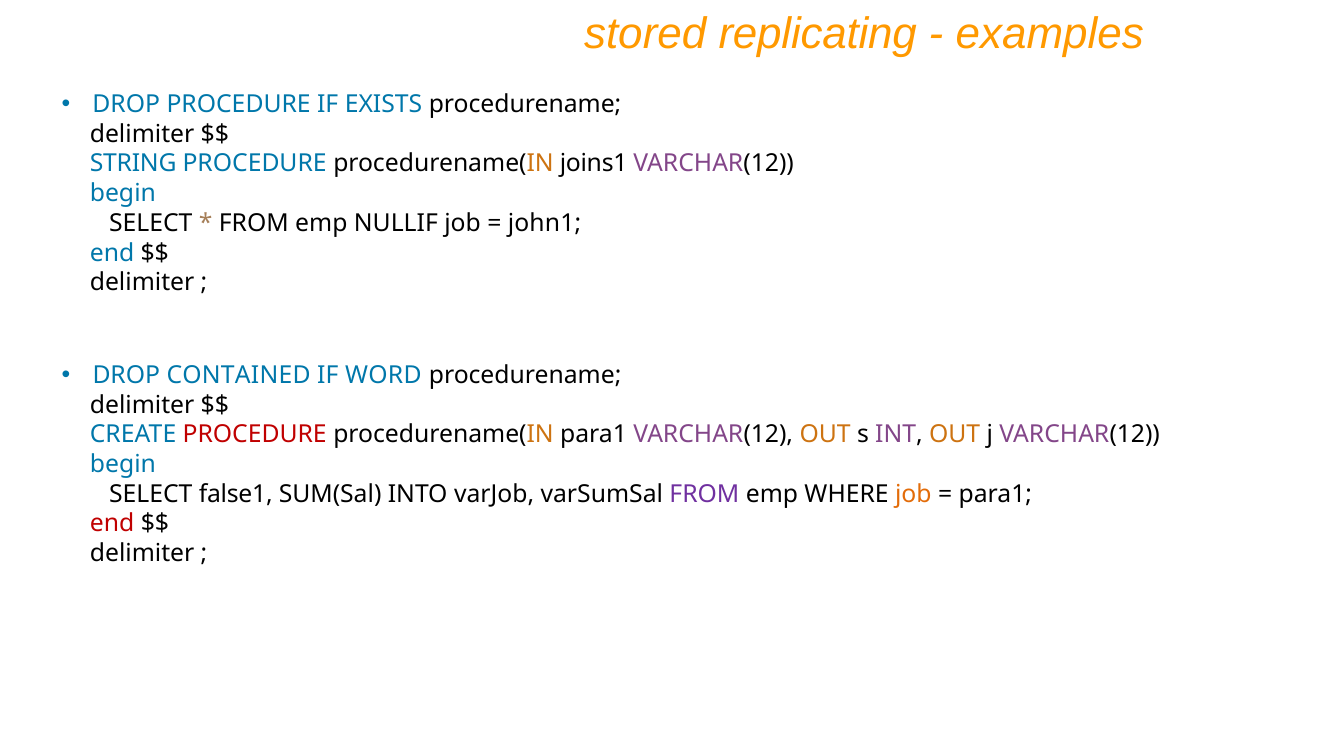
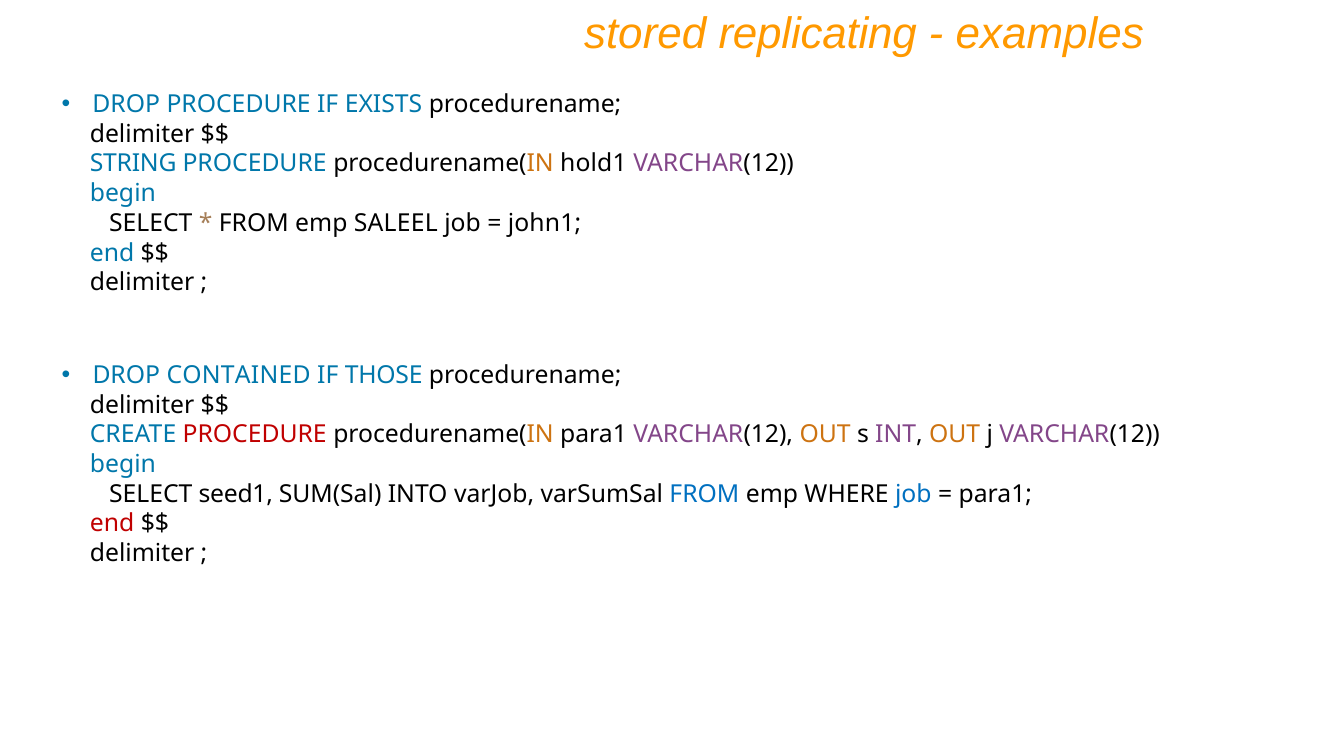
joins1: joins1 -> hold1 (593, 164)
NULLIF: NULLIF -> SALEEL (396, 223)
WORD: WORD -> THOSE (384, 375)
false1: false1 -> seed1 (236, 494)
FROM colour: purple -> blue (704, 494)
job colour: orange -> blue (913, 494)
